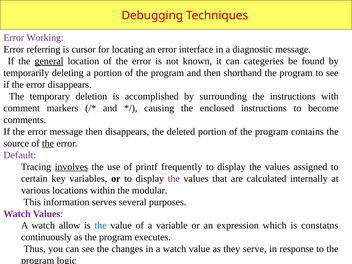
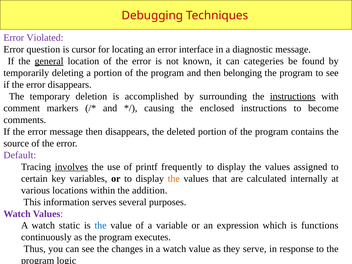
Working: Working -> Violated (45, 38)
referring: referring -> question (43, 49)
shorthand: shorthand -> belonging (243, 73)
instructions underline: none -> present (293, 96)
the underline: present -> none (48, 143)
the colour: purple -> orange (174, 179)
modular: modular -> addition (150, 190)
allow: allow -> static (69, 226)
constatns: constatns -> functions (320, 226)
